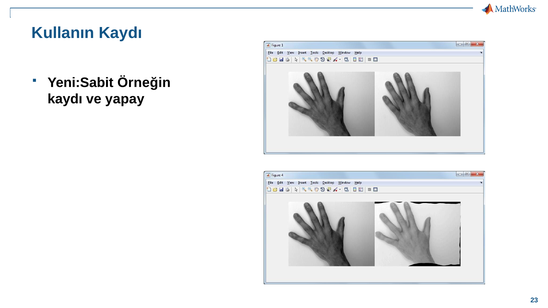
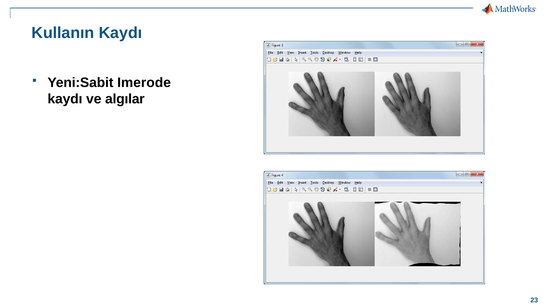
Örneğin: Örneğin -> Imerode (144, 83)
yapay: yapay -> algılar (125, 99)
